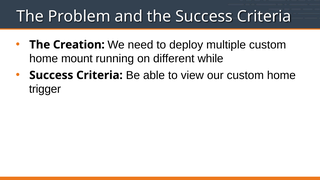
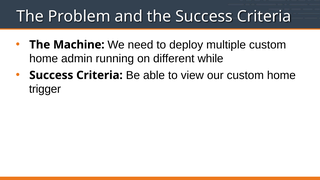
Creation: Creation -> Machine (79, 45)
mount: mount -> admin (77, 59)
